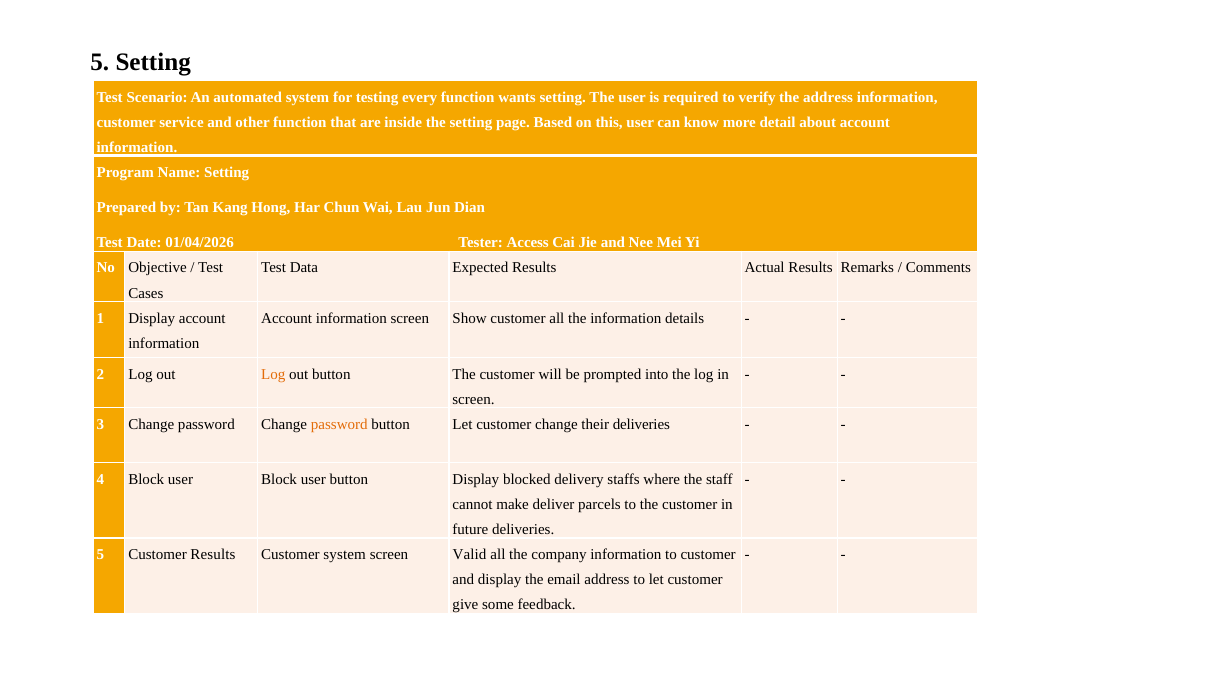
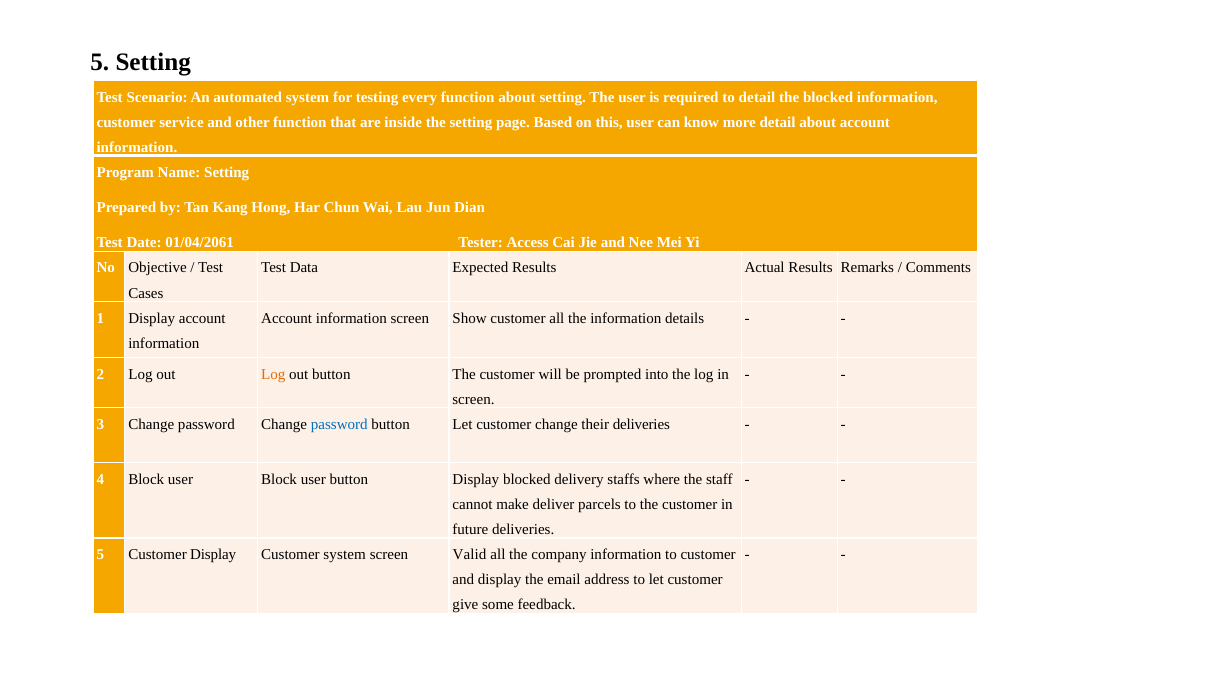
function wants: wants -> about (517, 97)
to verify: verify -> detail (757, 97)
the address: address -> blocked (828, 97)
01/04/2026: 01/04/2026 -> 01/04/2061 (200, 243)
password colour: orange -> blue (339, 425)
Customer Results: Results -> Display (213, 555)
